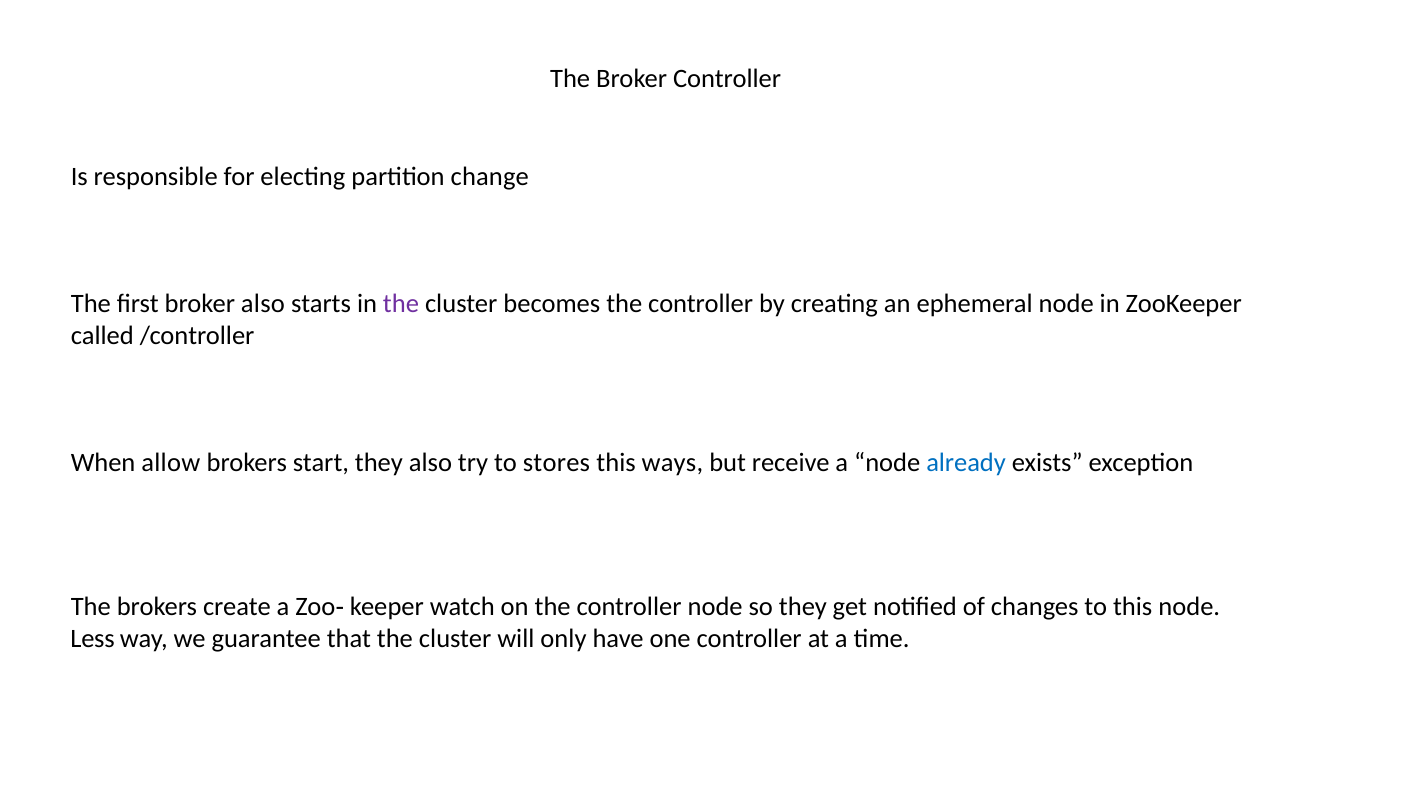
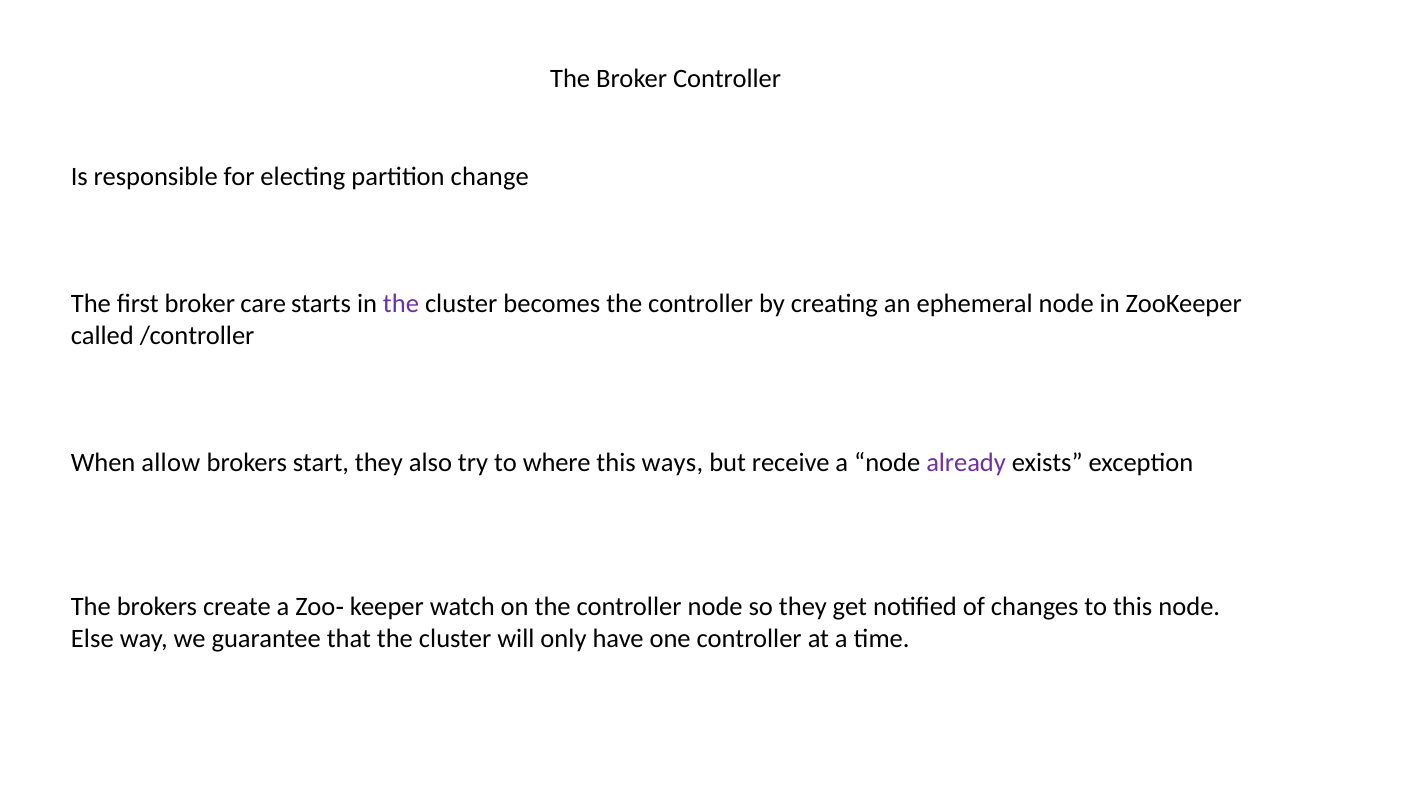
broker also: also -> care (263, 304)
stores: stores -> where (557, 463)
already colour: blue -> purple (966, 463)
Less: Less -> Else (92, 639)
